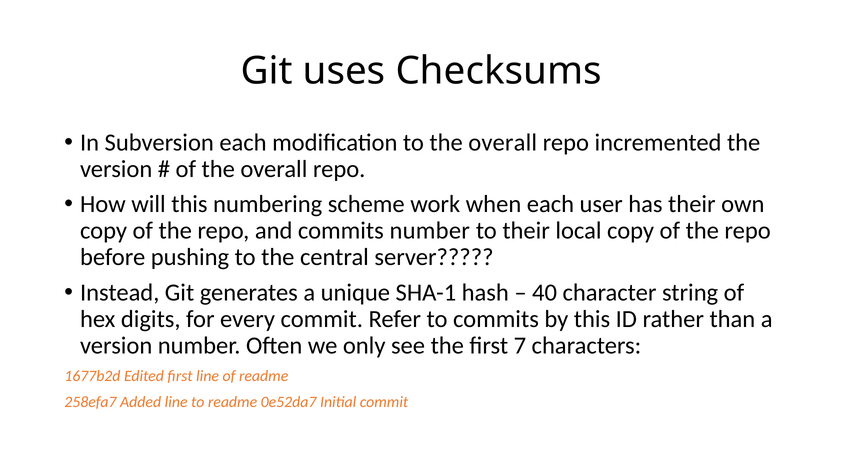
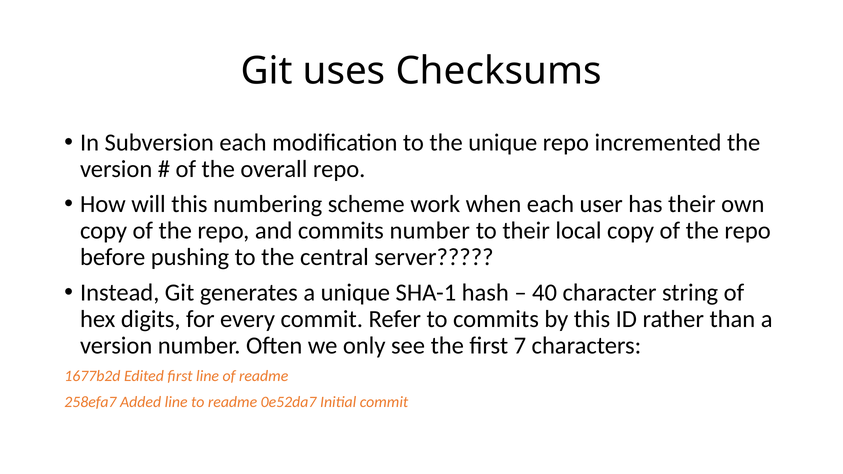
to the overall: overall -> unique (503, 142)
